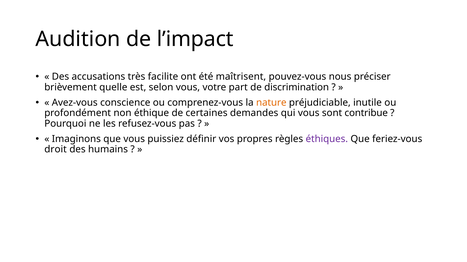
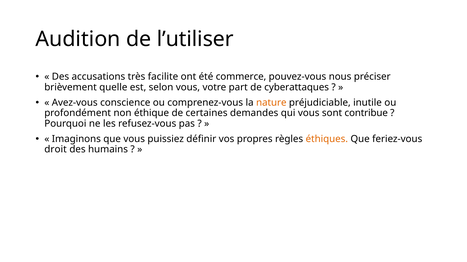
l’impact: l’impact -> l’utiliser (195, 39)
maîtrisent: maîtrisent -> commerce (241, 77)
discrimination: discrimination -> cyberattaques (297, 87)
éthiques colour: purple -> orange (327, 139)
